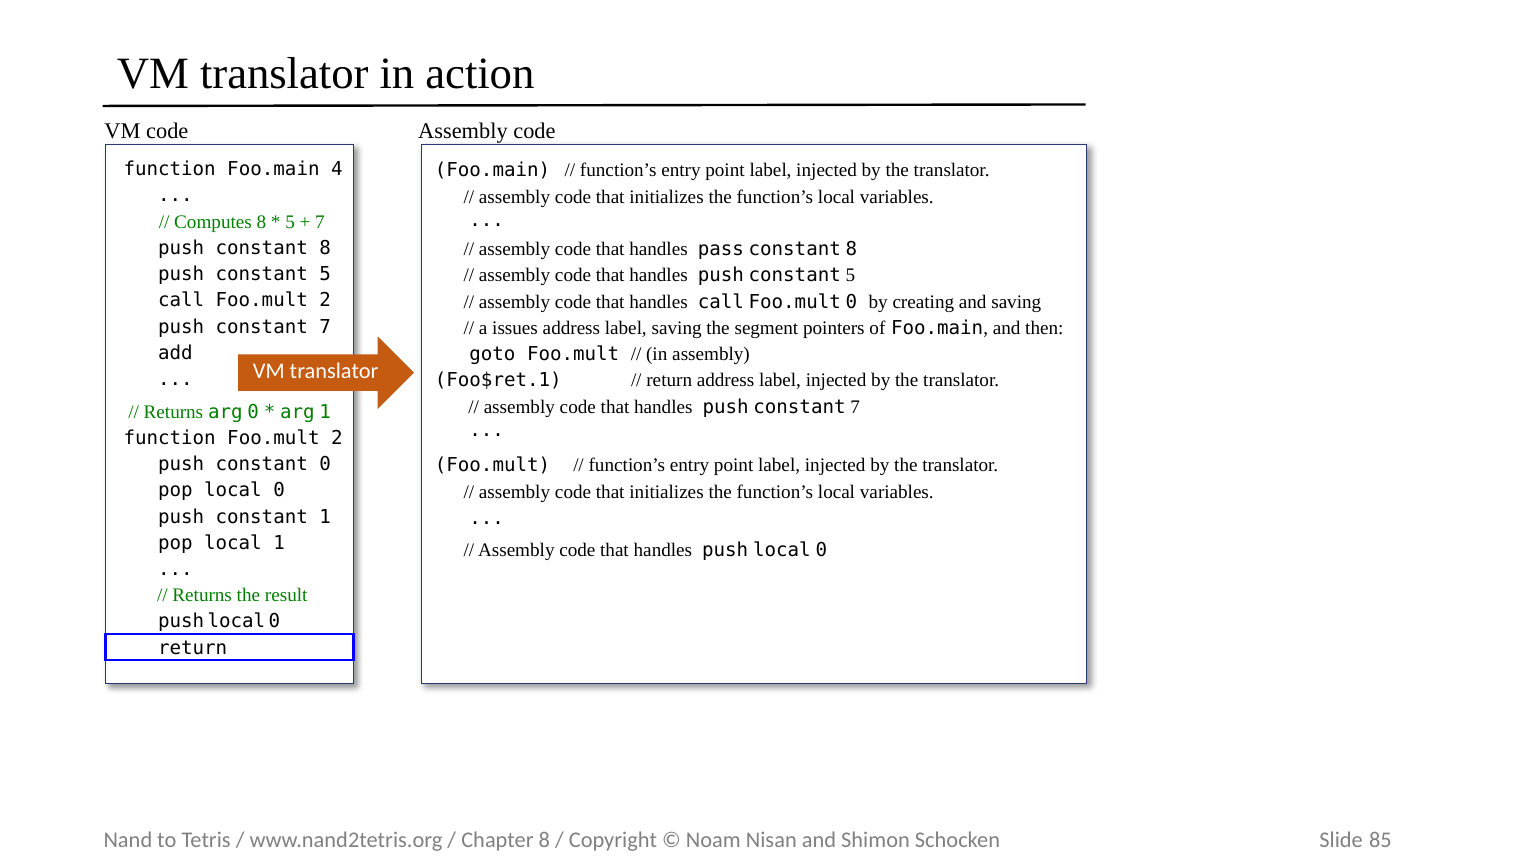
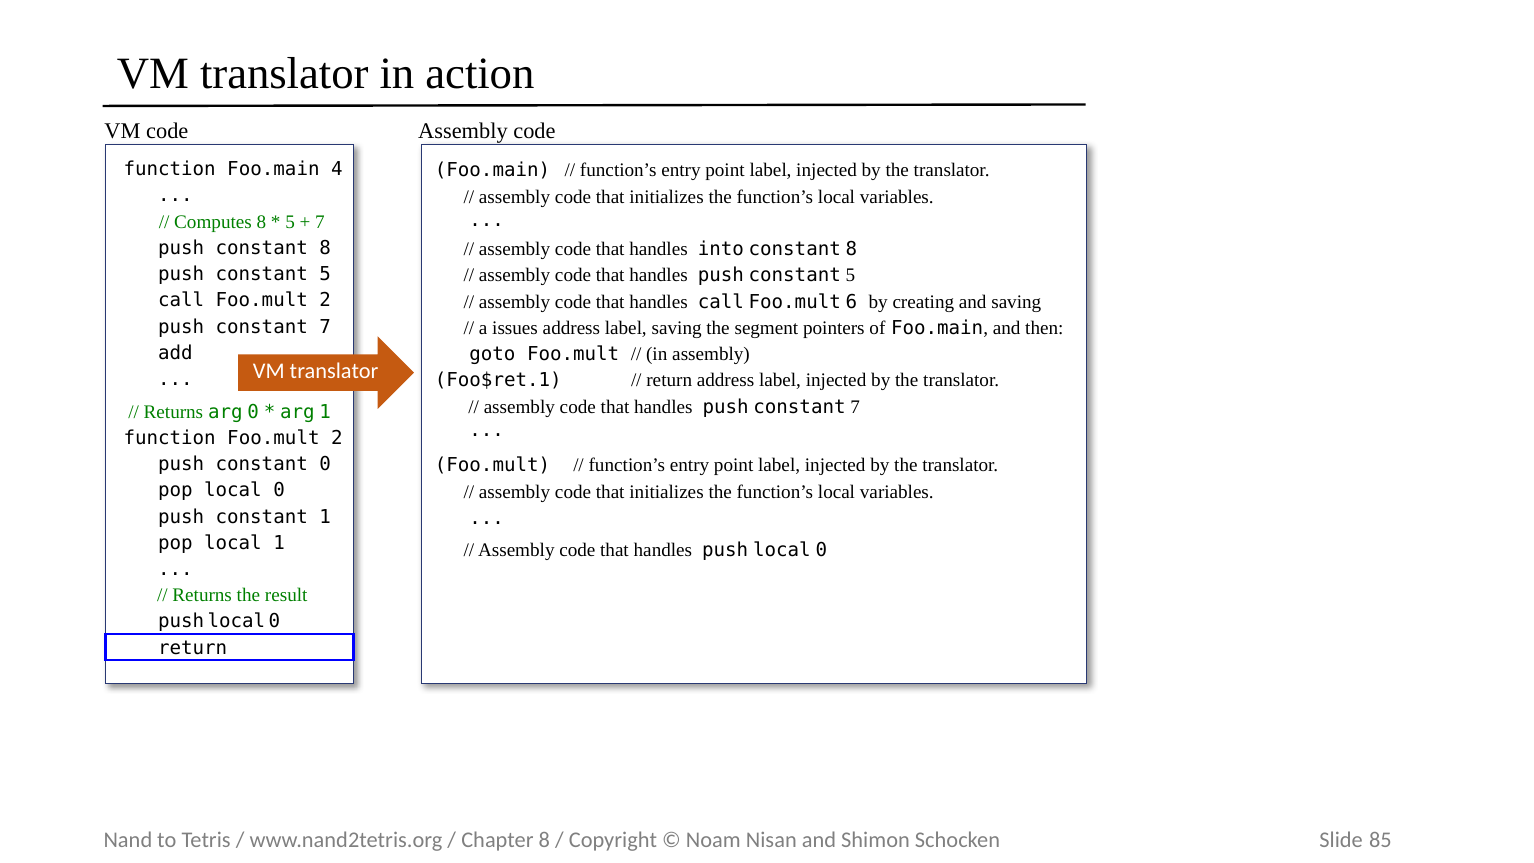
pass: pass -> into (721, 249)
Foo.mult 0: 0 -> 6 (851, 302)
